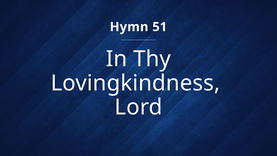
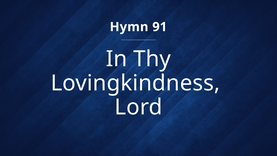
51: 51 -> 91 (160, 27)
